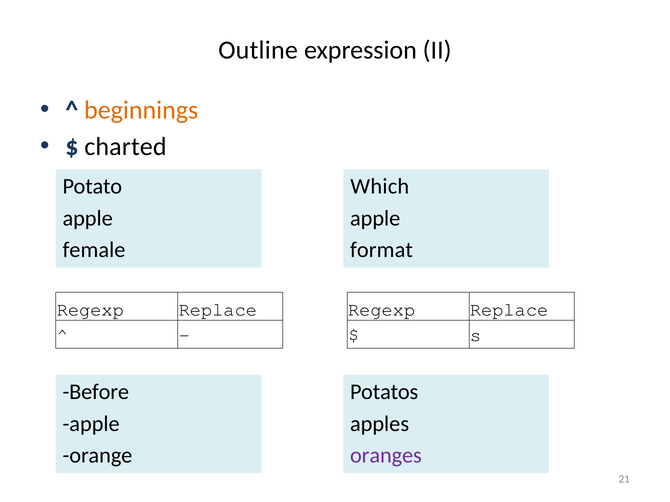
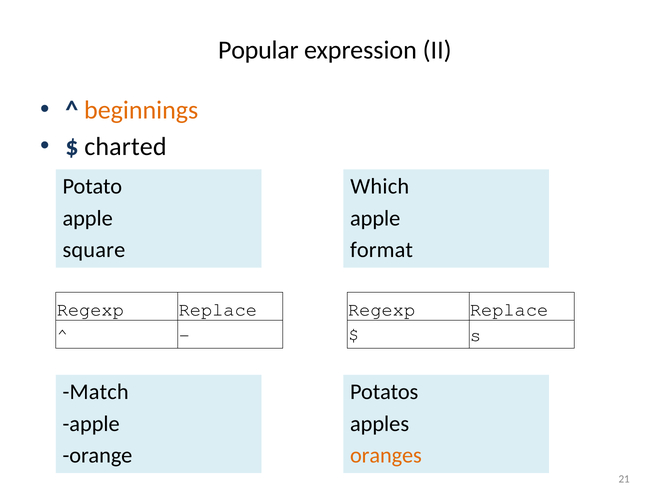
Outline: Outline -> Popular (258, 50)
female: female -> square (94, 250)
Before: Before -> Match (96, 392)
oranges colour: purple -> orange (386, 456)
